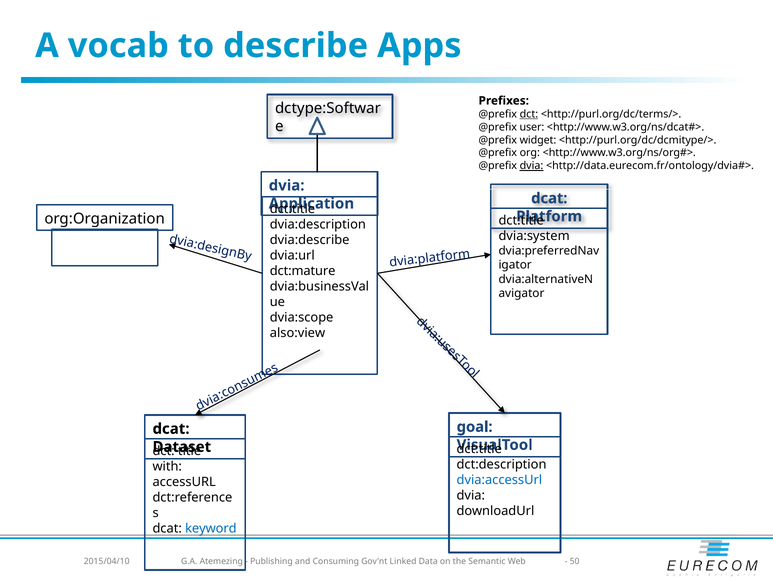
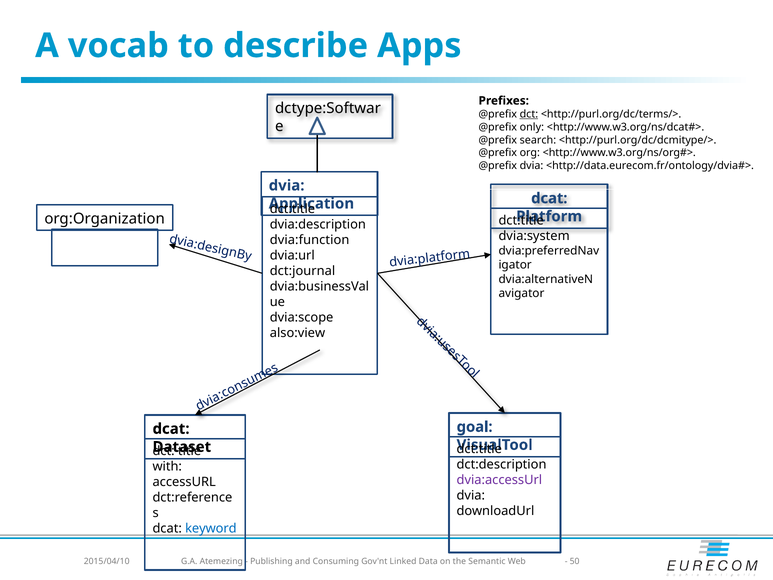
user: user -> only (532, 127)
widget: widget -> search (538, 140)
dvia underline: present -> none (531, 166)
dvia:describe: dvia:describe -> dvia:function (310, 240)
dct:mature: dct:mature -> dct:journal (303, 271)
dvia:accessUrl colour: blue -> purple (499, 480)
